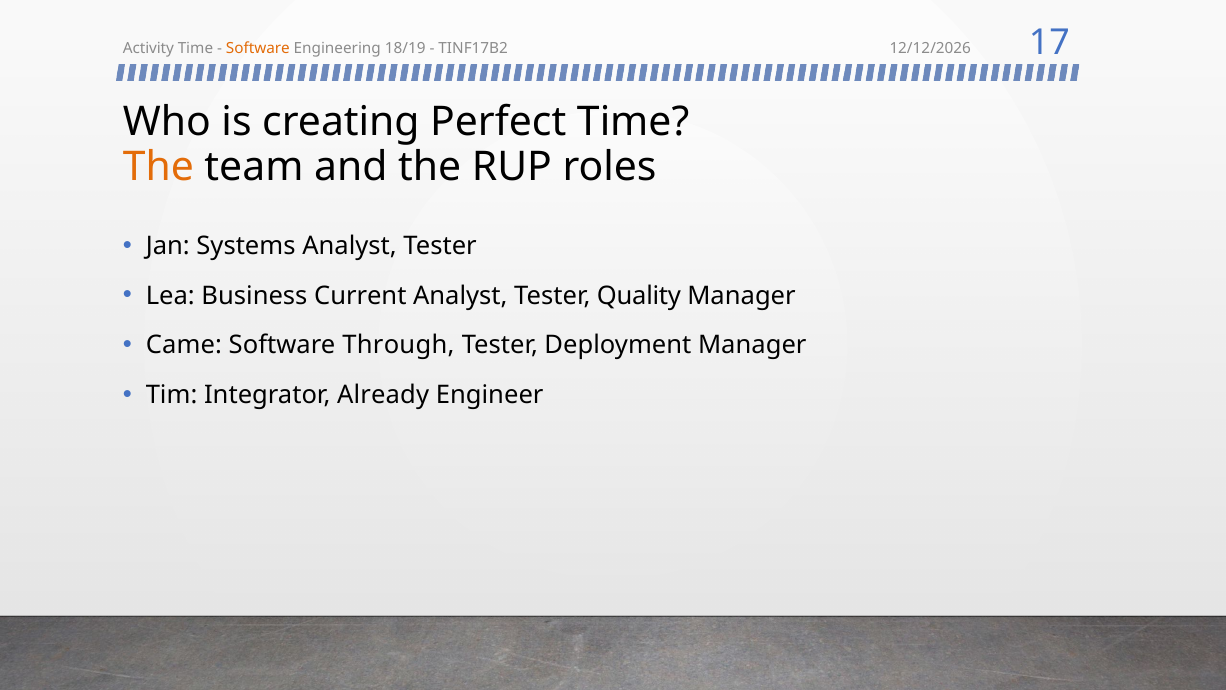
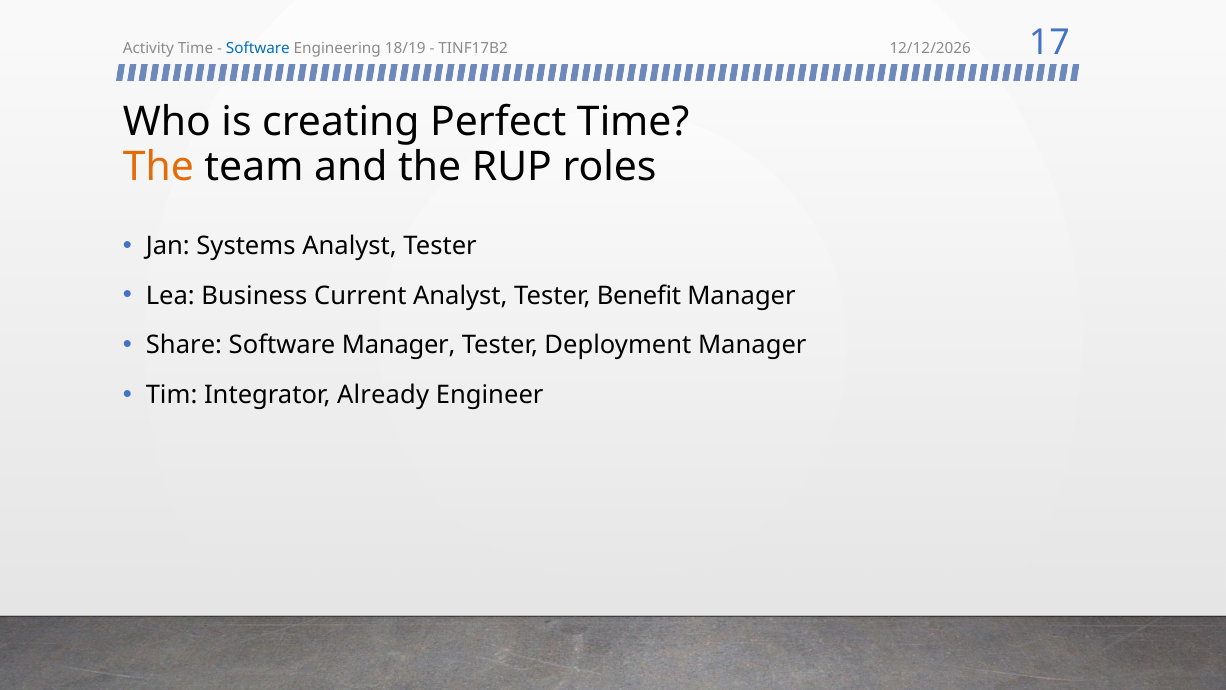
Software colour: orange -> blue (258, 48)
Quality: Quality -> Benefit (639, 296)
Came: Came -> Share (184, 345)
Software Through: Through -> Manager (399, 345)
